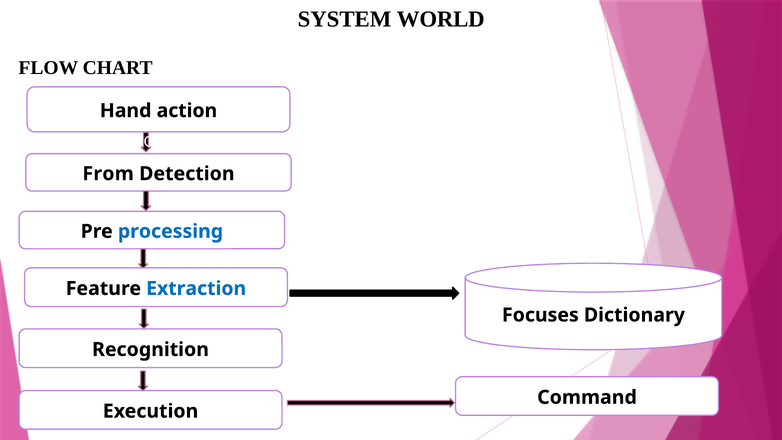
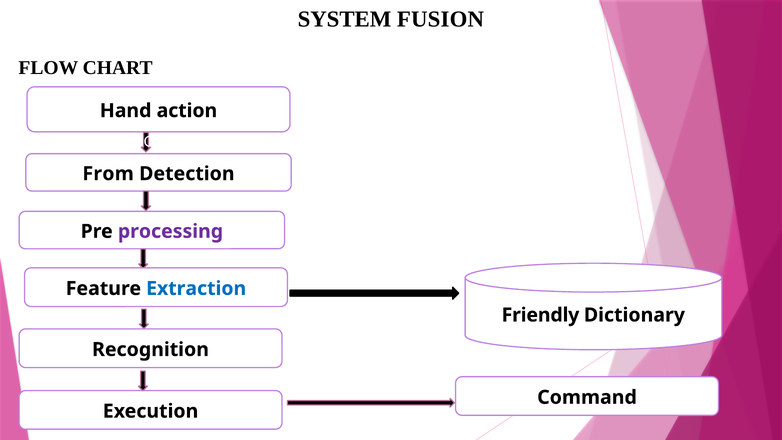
WORLD: WORLD -> FUSION (441, 19)
processing colour: blue -> purple (170, 231)
Focuses: Focuses -> Friendly (540, 315)
